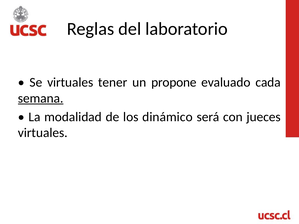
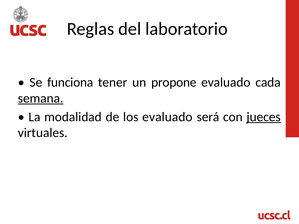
Se virtuales: virtuales -> funciona (70, 82)
los dinámico: dinámico -> evaluado (167, 117)
jueces underline: none -> present (264, 117)
